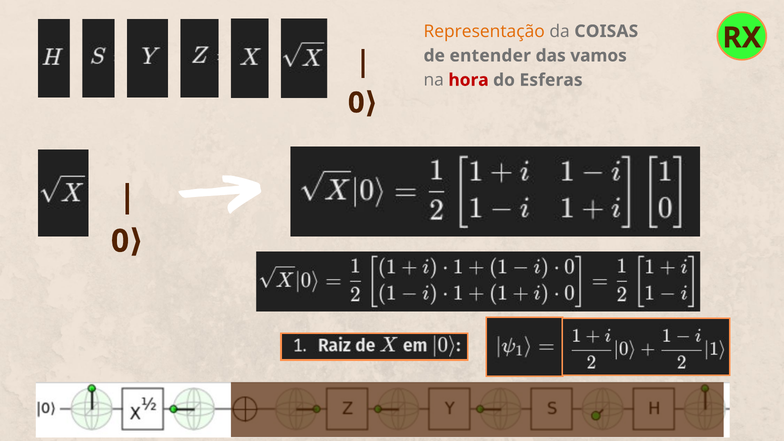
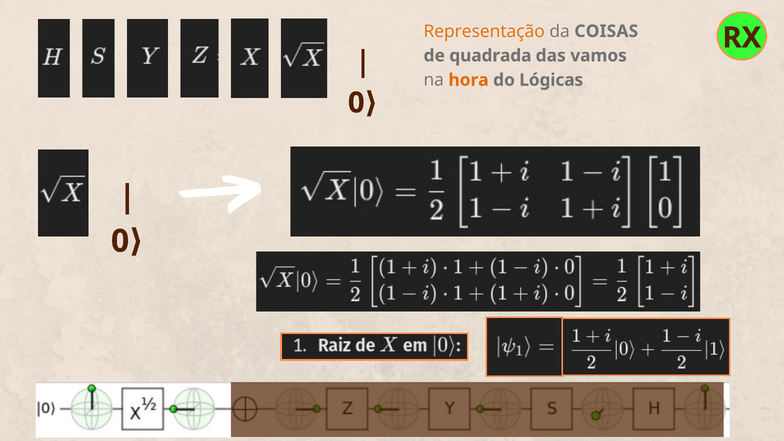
entender: entender -> quadrada (490, 56)
hora colour: red -> orange (469, 80)
Esferas: Esferas -> Lógicas (551, 80)
